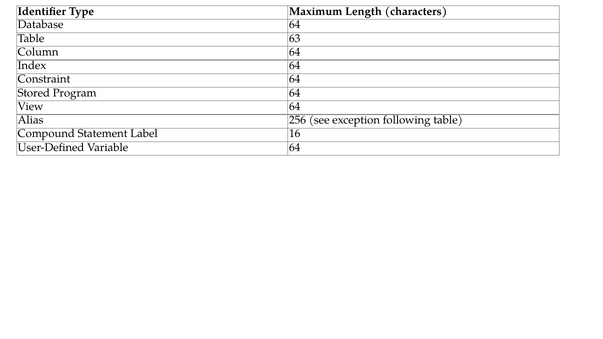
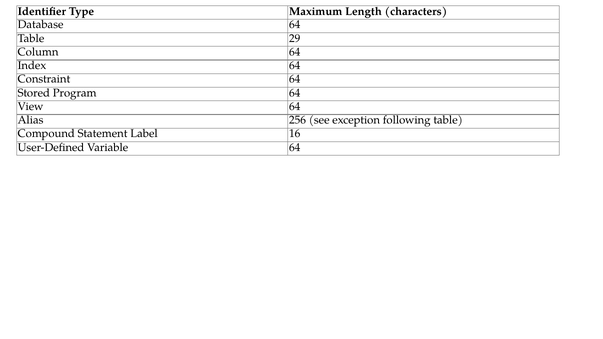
63: 63 -> 29 (295, 38)
